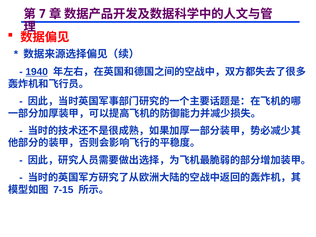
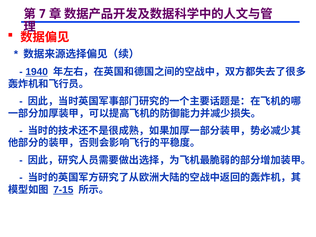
7-15 underline: none -> present (63, 190)
